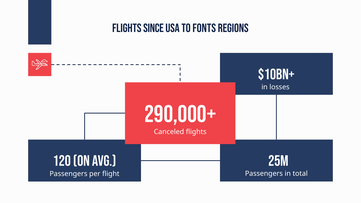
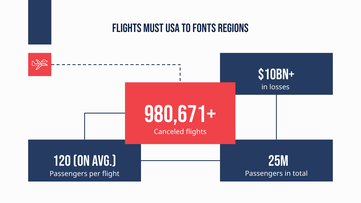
SINCE: SINCE -> MUST (153, 28)
290,000+: 290,000+ -> 980,671+ (180, 114)
